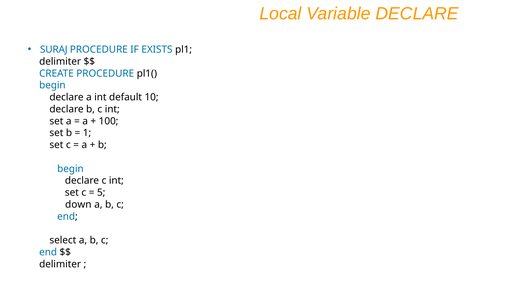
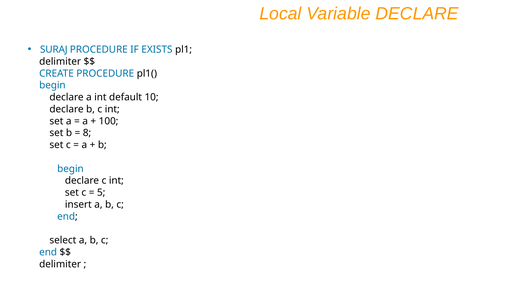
1: 1 -> 8 (87, 133)
down: down -> insert (78, 204)
